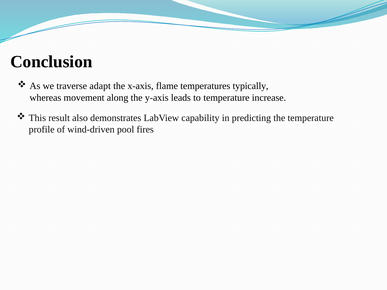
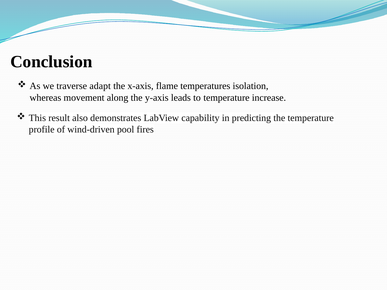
typically: typically -> isolation (251, 86)
